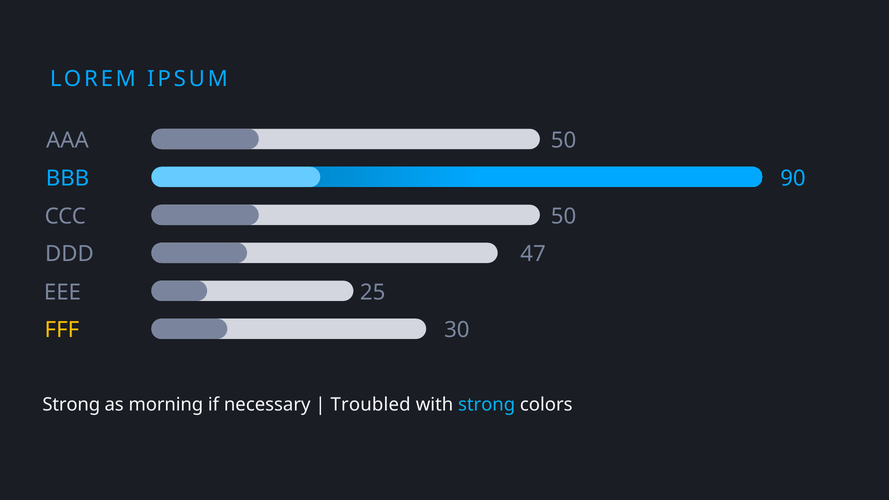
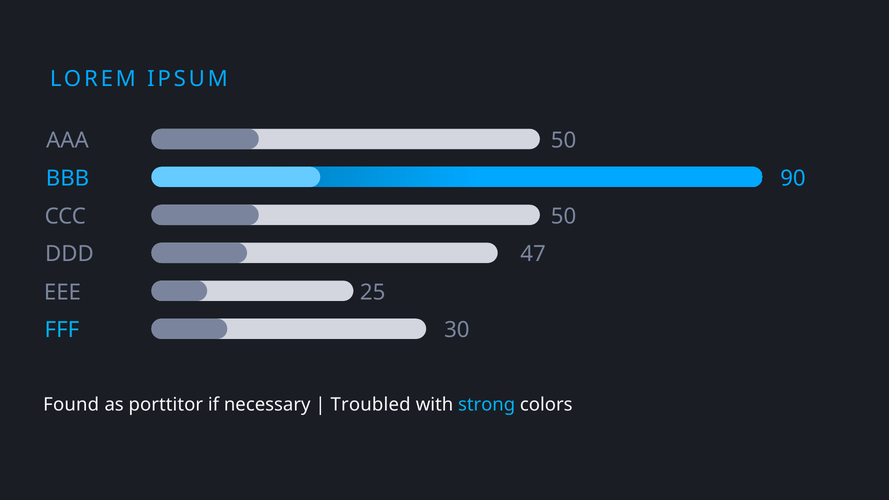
FFF colour: yellow -> light blue (62, 330)
Strong: Strong -> Found (71, 405)
morning: morning -> porttitor (166, 405)
